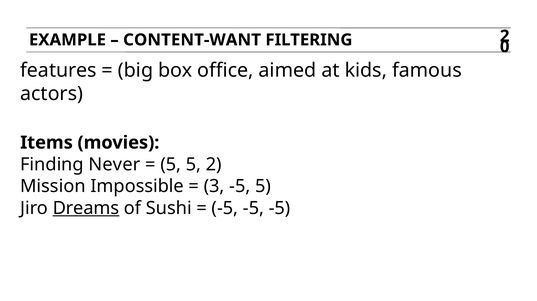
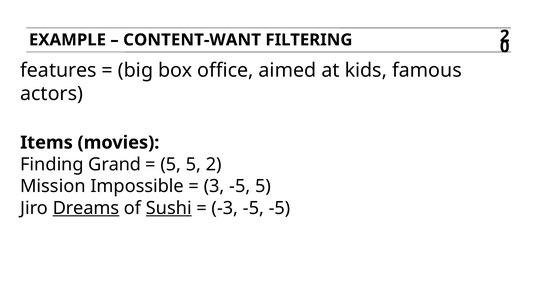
Never: Never -> Grand (115, 165)
Sushi underline: none -> present (169, 208)
-5: -5 -> -3 (225, 208)
